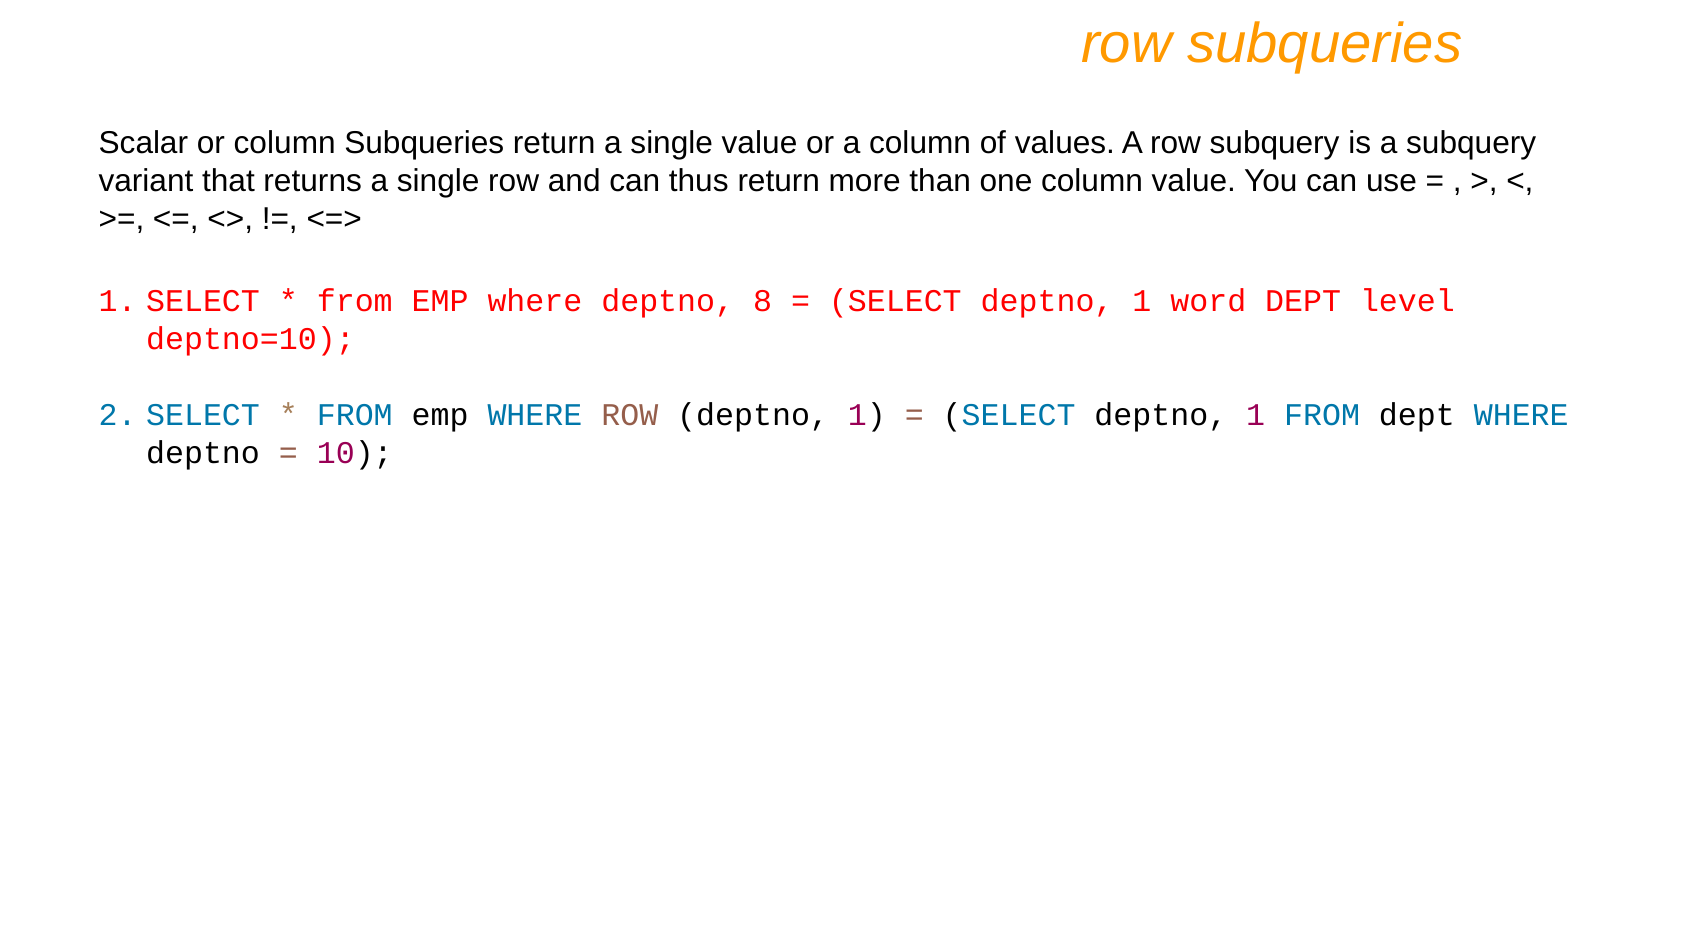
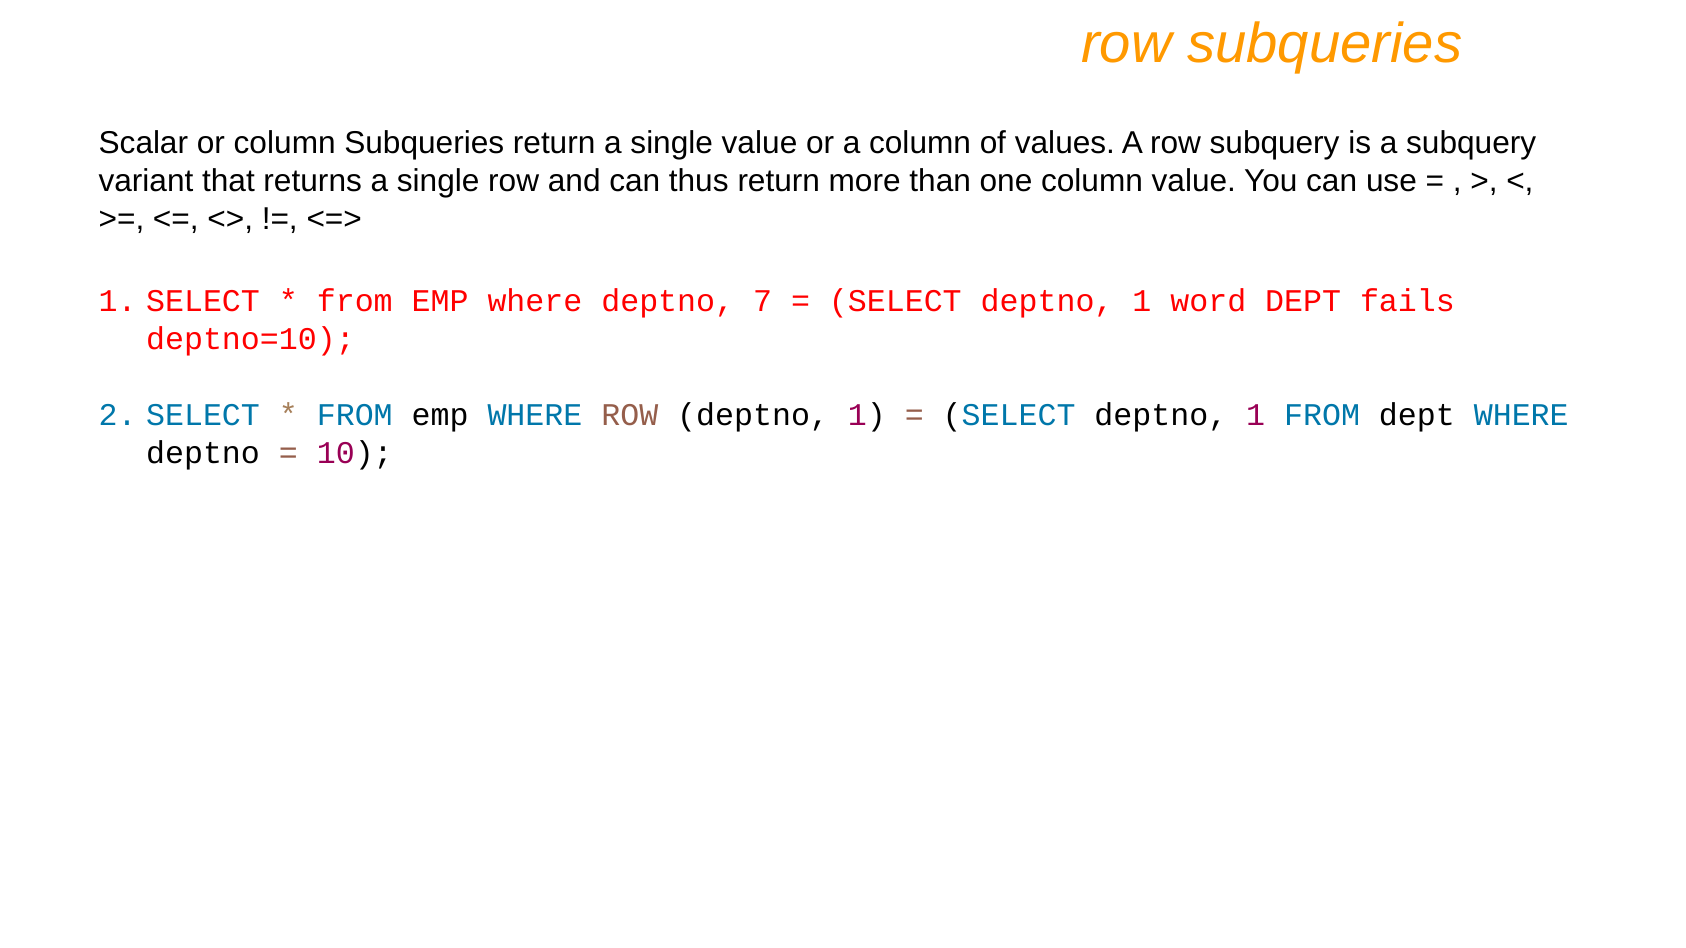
8: 8 -> 7 (763, 301)
level: level -> fails (1407, 301)
